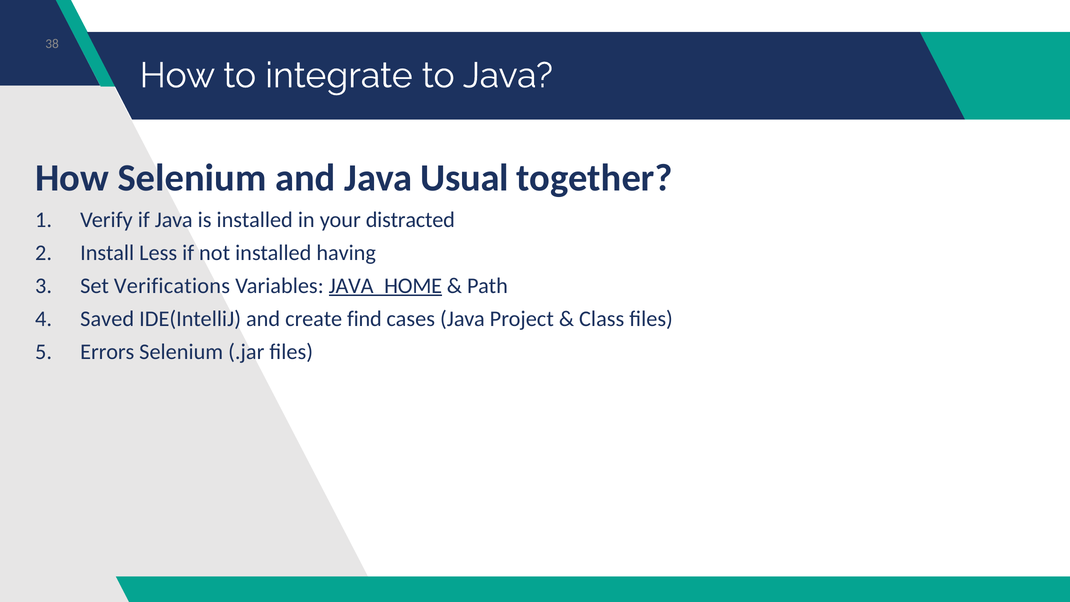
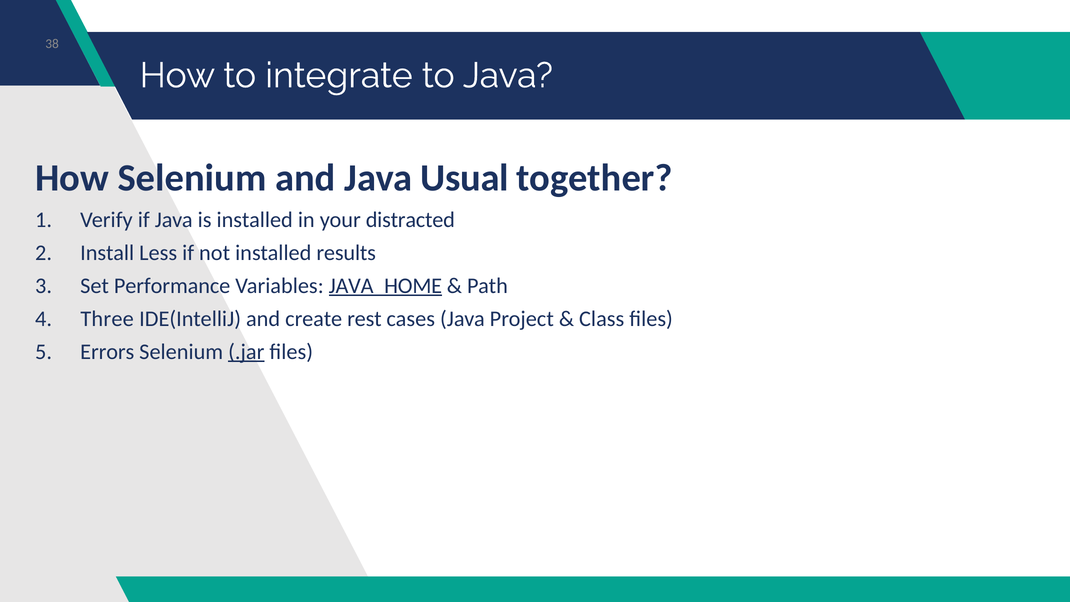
having: having -> results (346, 253)
Verifications: Verifications -> Performance (172, 286)
Saved: Saved -> Three (107, 319)
find: find -> rest (364, 319)
.jar underline: none -> present (246, 352)
